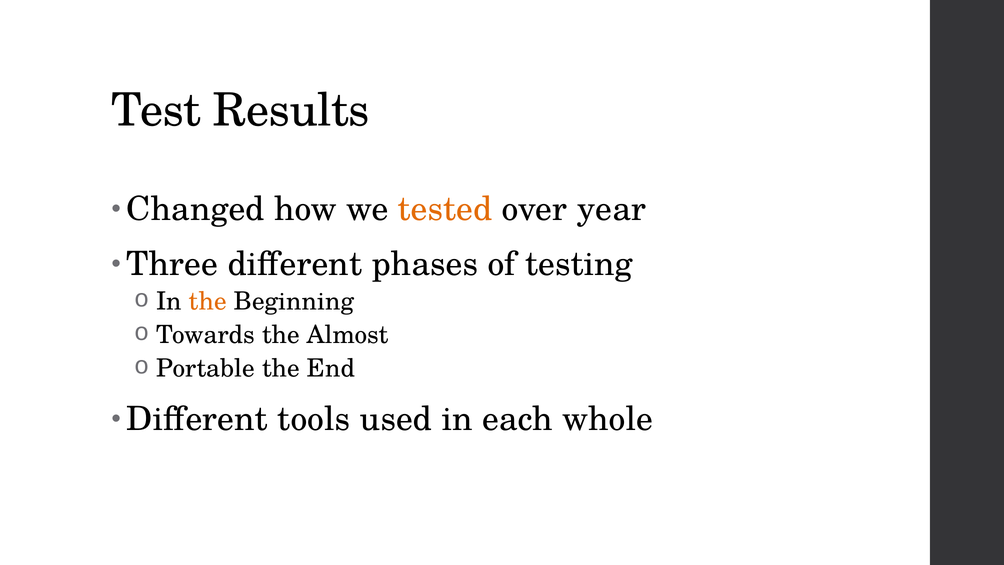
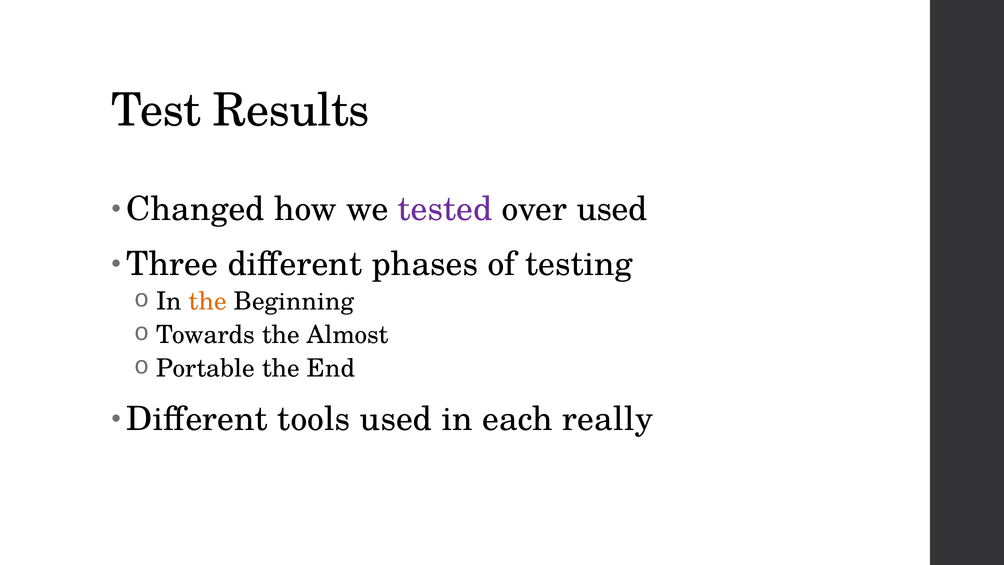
tested colour: orange -> purple (445, 209)
over year: year -> used (612, 209)
whole: whole -> really (608, 419)
